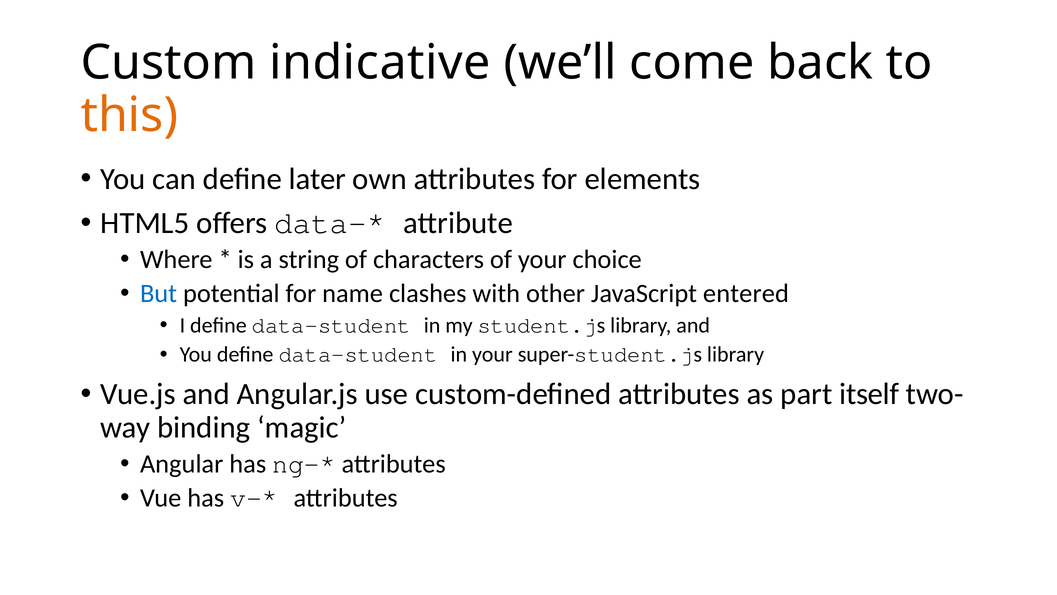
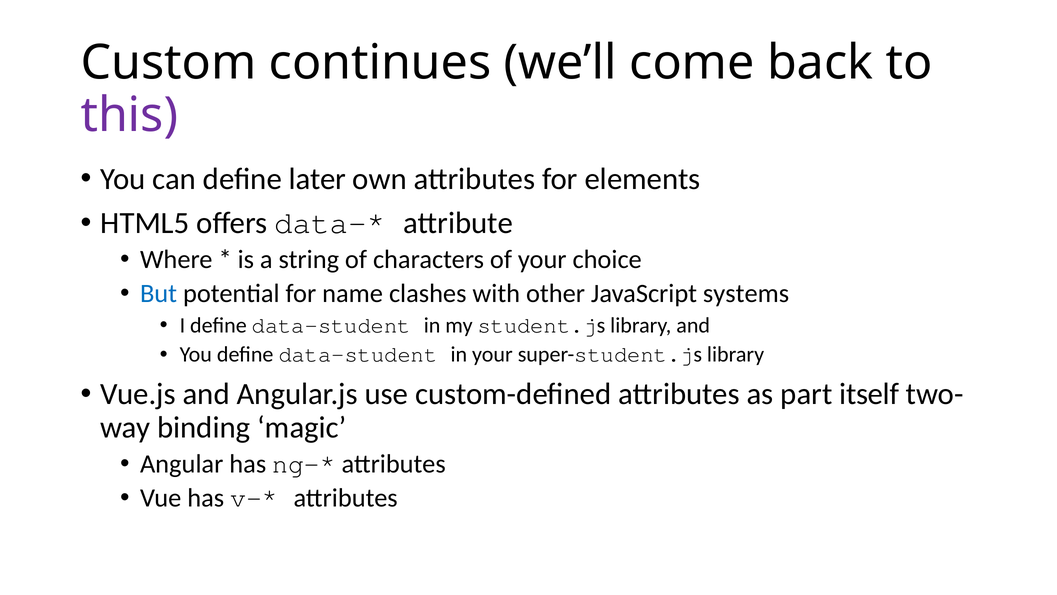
indicative: indicative -> continues (380, 63)
this colour: orange -> purple (129, 115)
entered: entered -> systems (746, 293)
